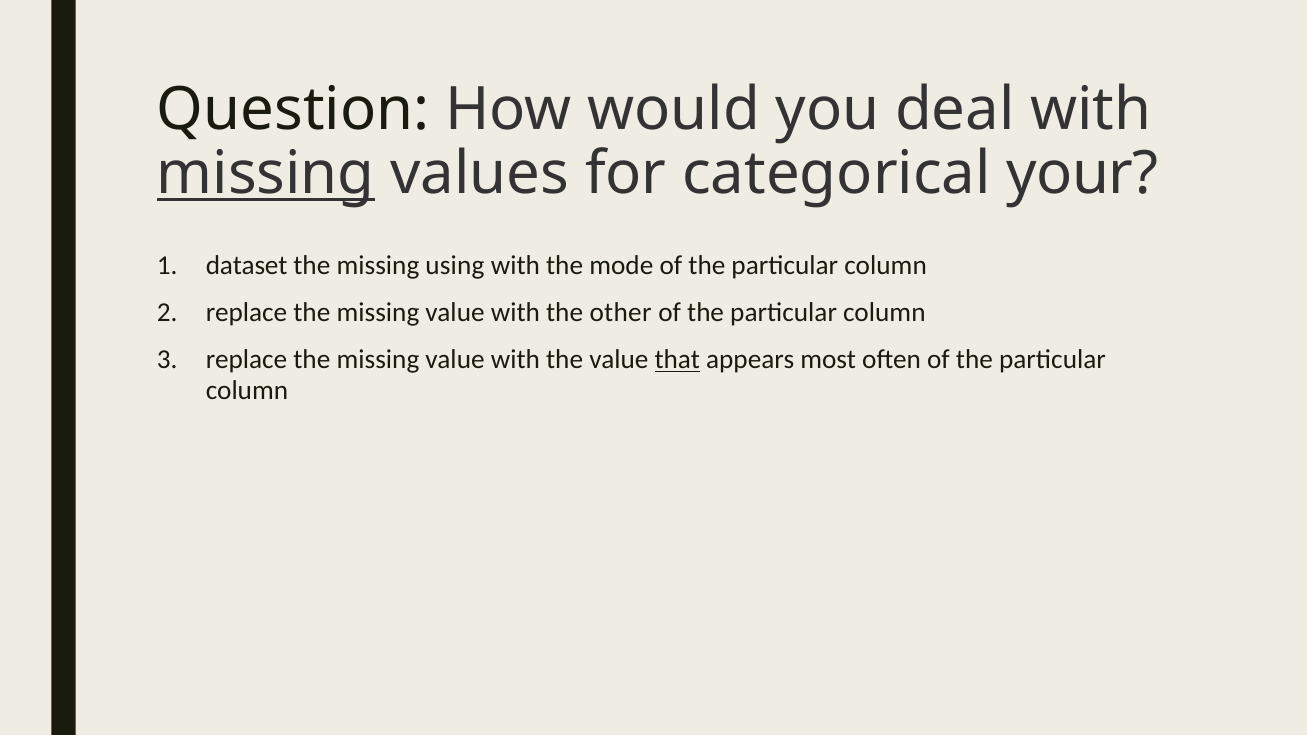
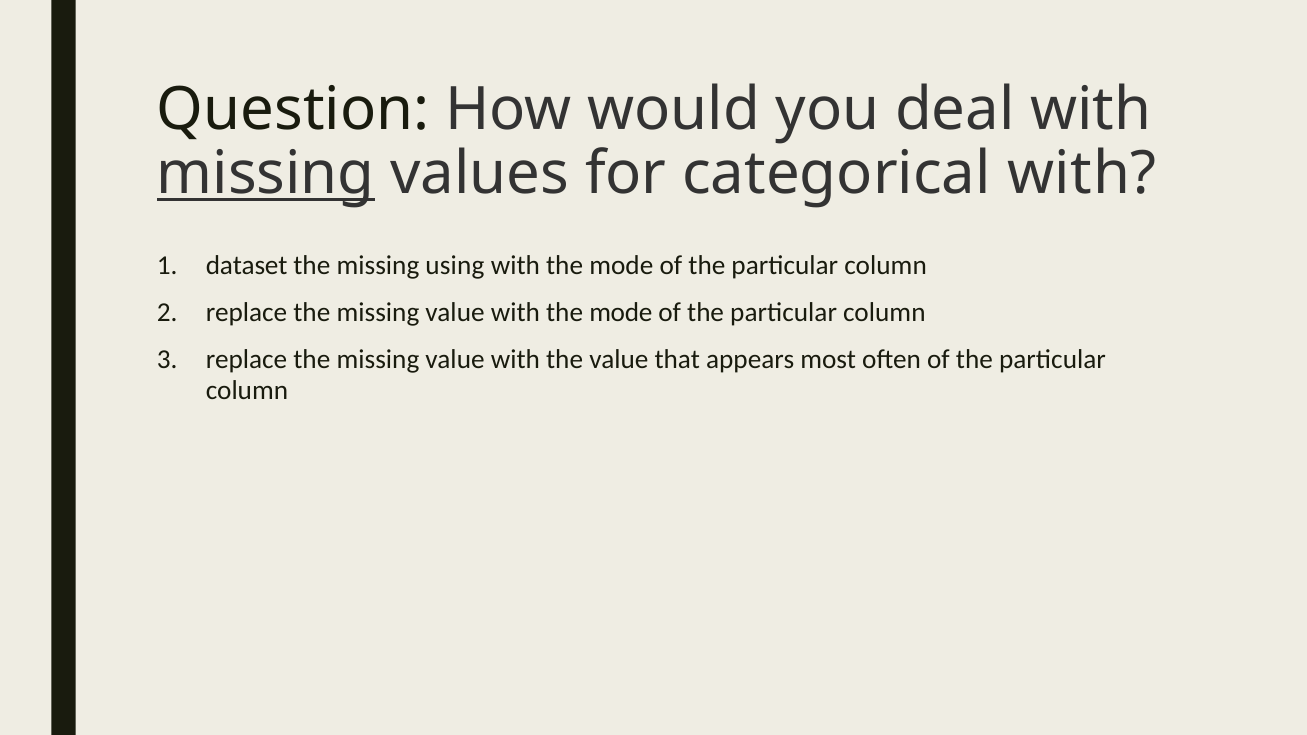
categorical your: your -> with (1082, 174)
value with the other: other -> mode (621, 313)
that underline: present -> none (677, 360)
